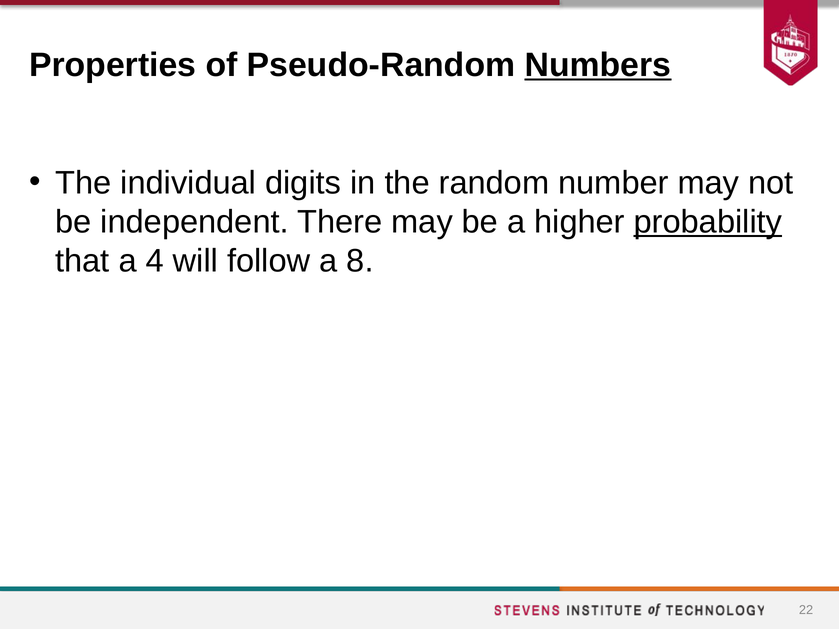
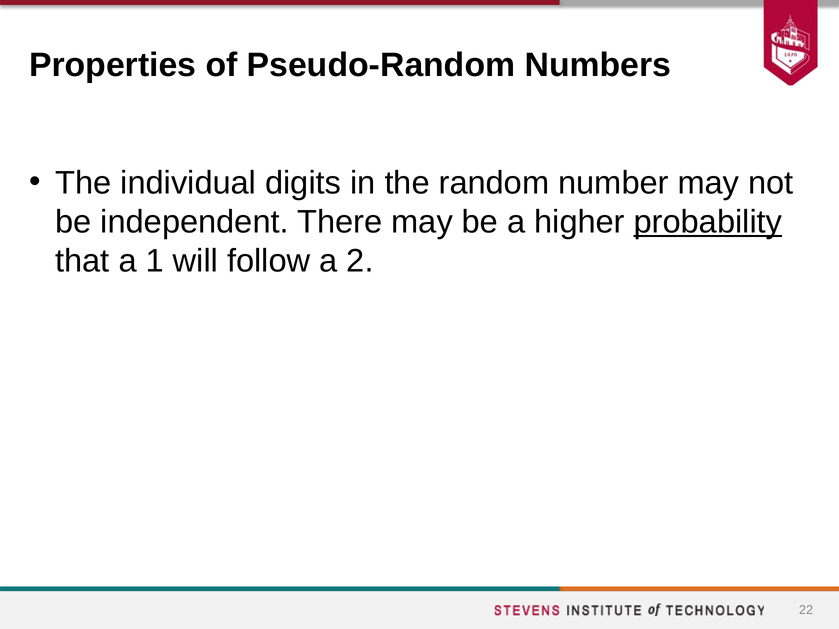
Numbers underline: present -> none (598, 65)
4: 4 -> 1 (155, 261)
8: 8 -> 2 (360, 261)
